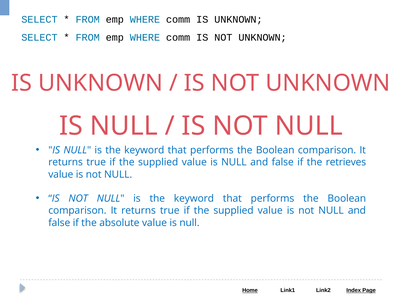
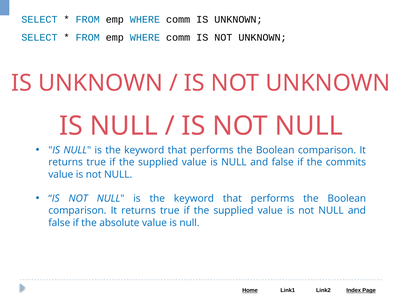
retrieves: retrieves -> commits (346, 162)
